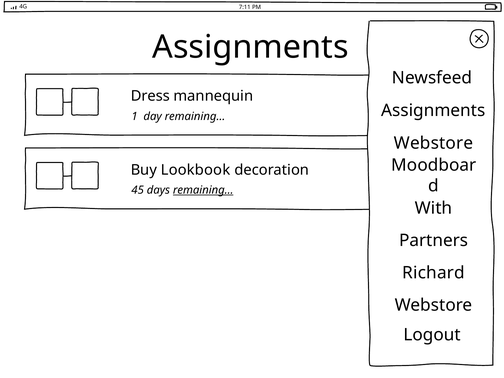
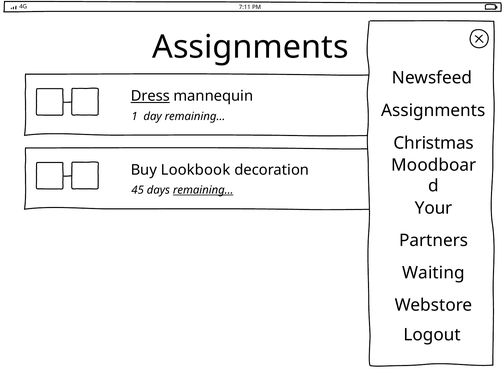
Dress underline: none -> present (150, 96)
Webstore: Webstore -> Christmas (434, 143)
With: With -> Your (434, 208)
Richard: Richard -> Waiting (434, 273)
